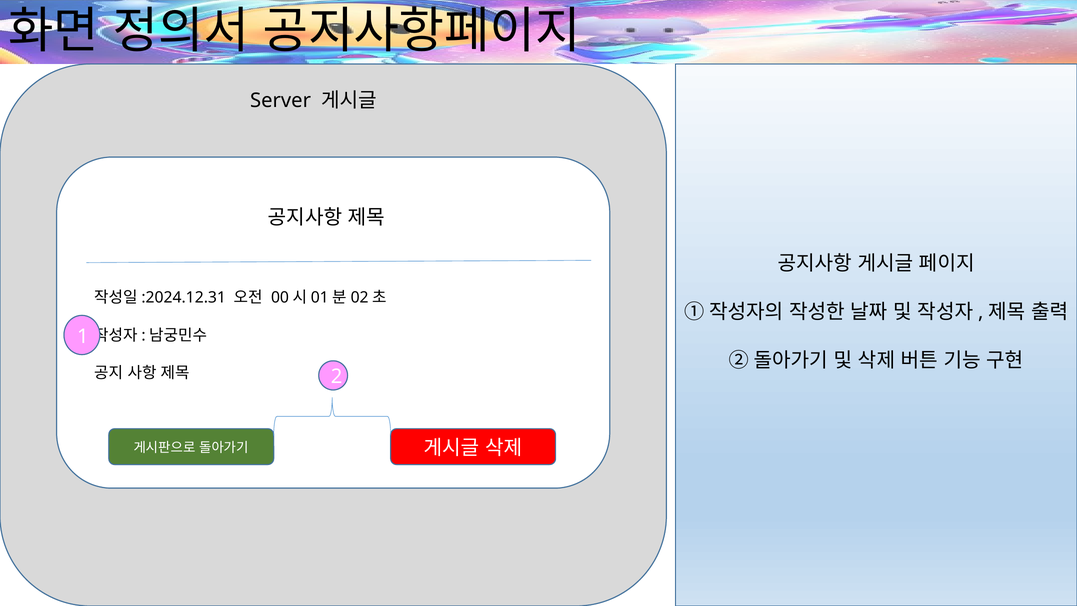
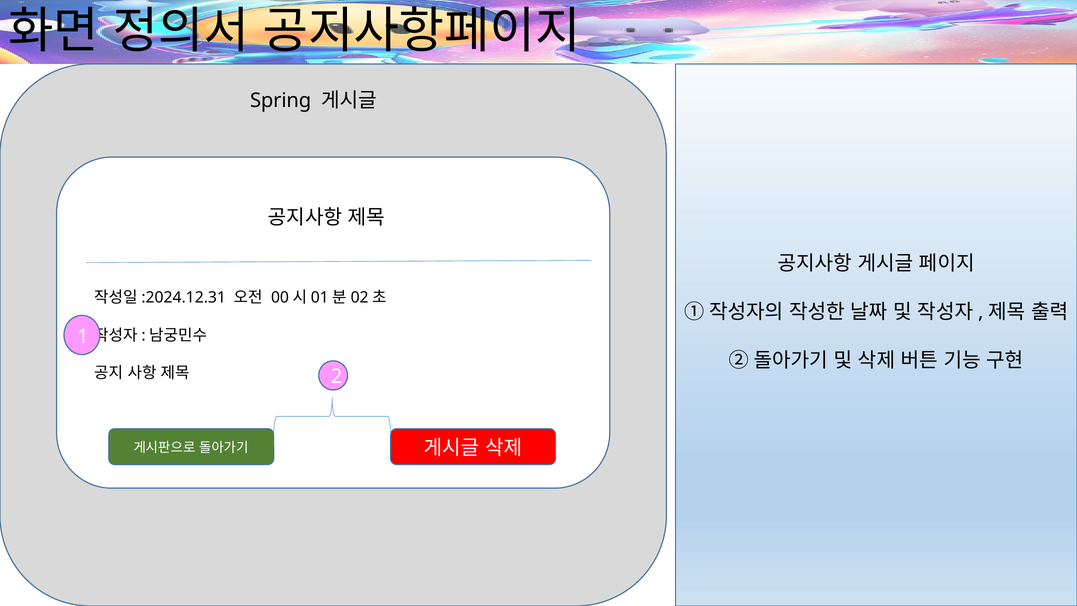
Server: Server -> Spring (281, 101)
